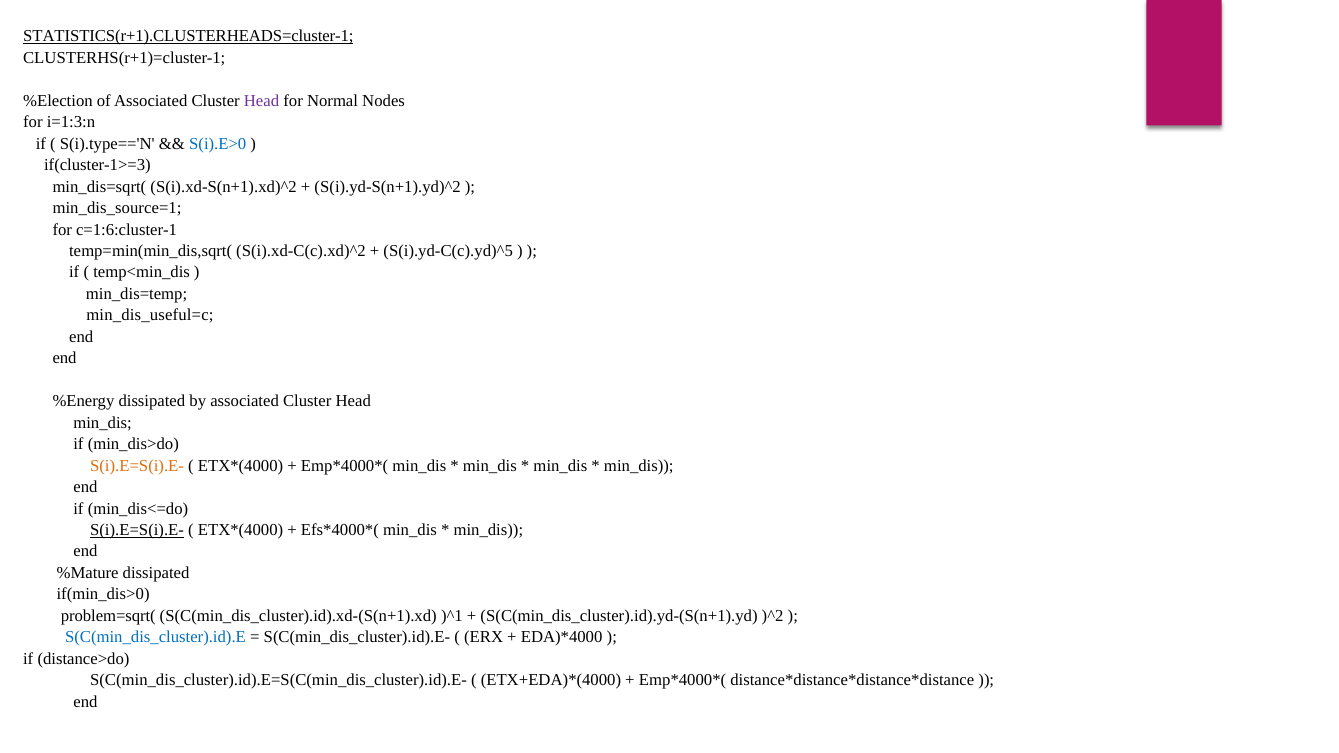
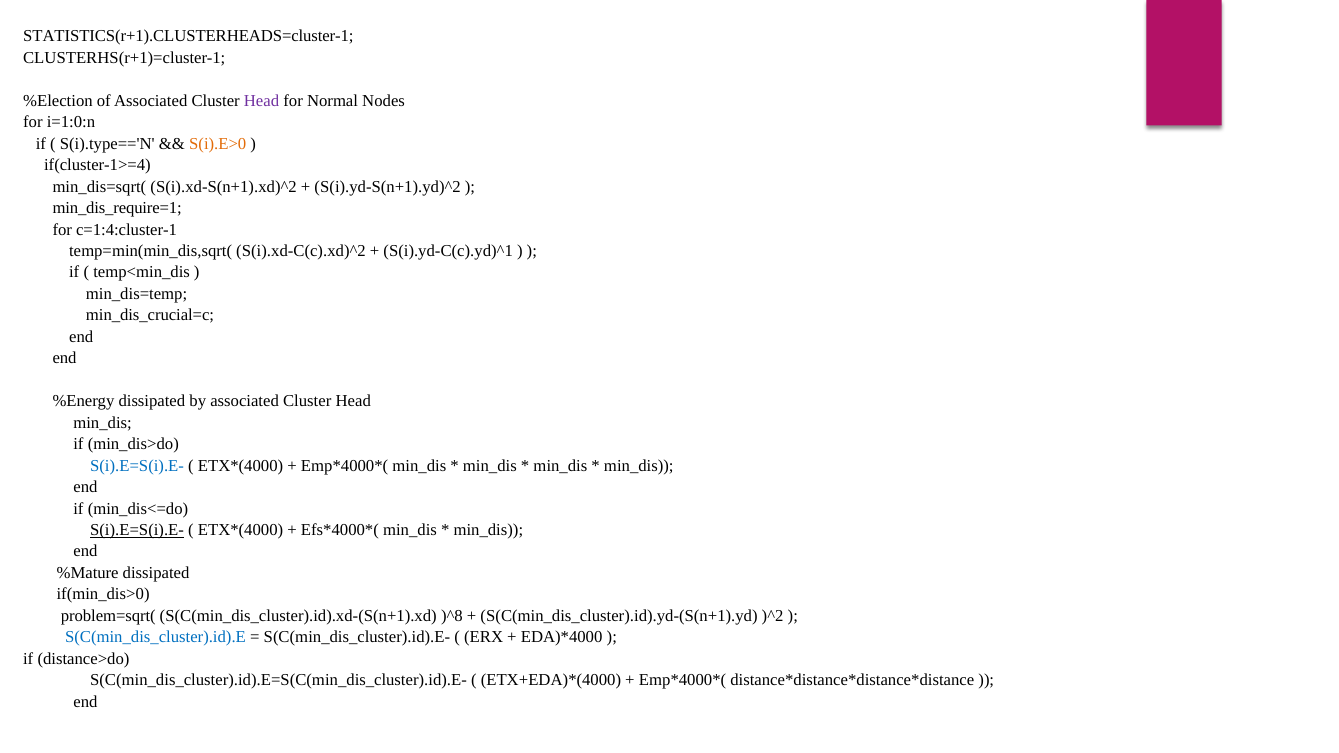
STATISTICS(r+1).CLUSTERHEADS=cluster-1 underline: present -> none (188, 36)
i=1:3:n: i=1:3:n -> i=1:0:n (71, 122)
S(i).E>0 colour: blue -> orange (218, 144)
if(cluster-1>=3: if(cluster-1>=3 -> if(cluster-1>=4 (97, 165)
min_dis_source=1: min_dis_source=1 -> min_dis_require=1 (117, 208)
c=1:6:cluster-1: c=1:6:cluster-1 -> c=1:4:cluster-1 (127, 230)
S(i).yd-C(c).yd)^5: S(i).yd-C(c).yd)^5 -> S(i).yd-C(c).yd)^1 (448, 251)
min_dis_useful=c: min_dis_useful=c -> min_dis_crucial=c (150, 315)
S(i).E=S(i).E- colour: orange -> blue (137, 466)
)^1: )^1 -> )^8 (452, 616)
